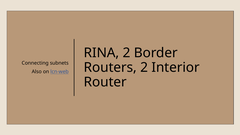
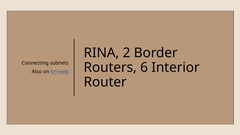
Routers 2: 2 -> 6 (144, 67)
